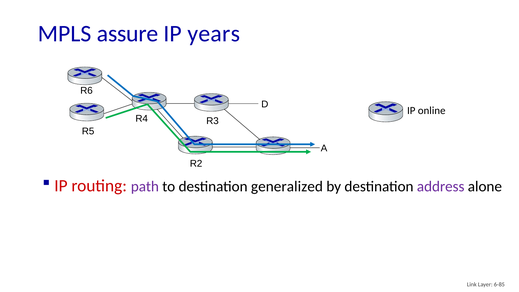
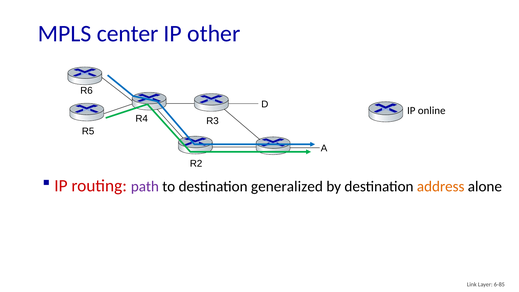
assure: assure -> center (128, 34)
years: years -> other (214, 34)
address colour: purple -> orange (441, 186)
